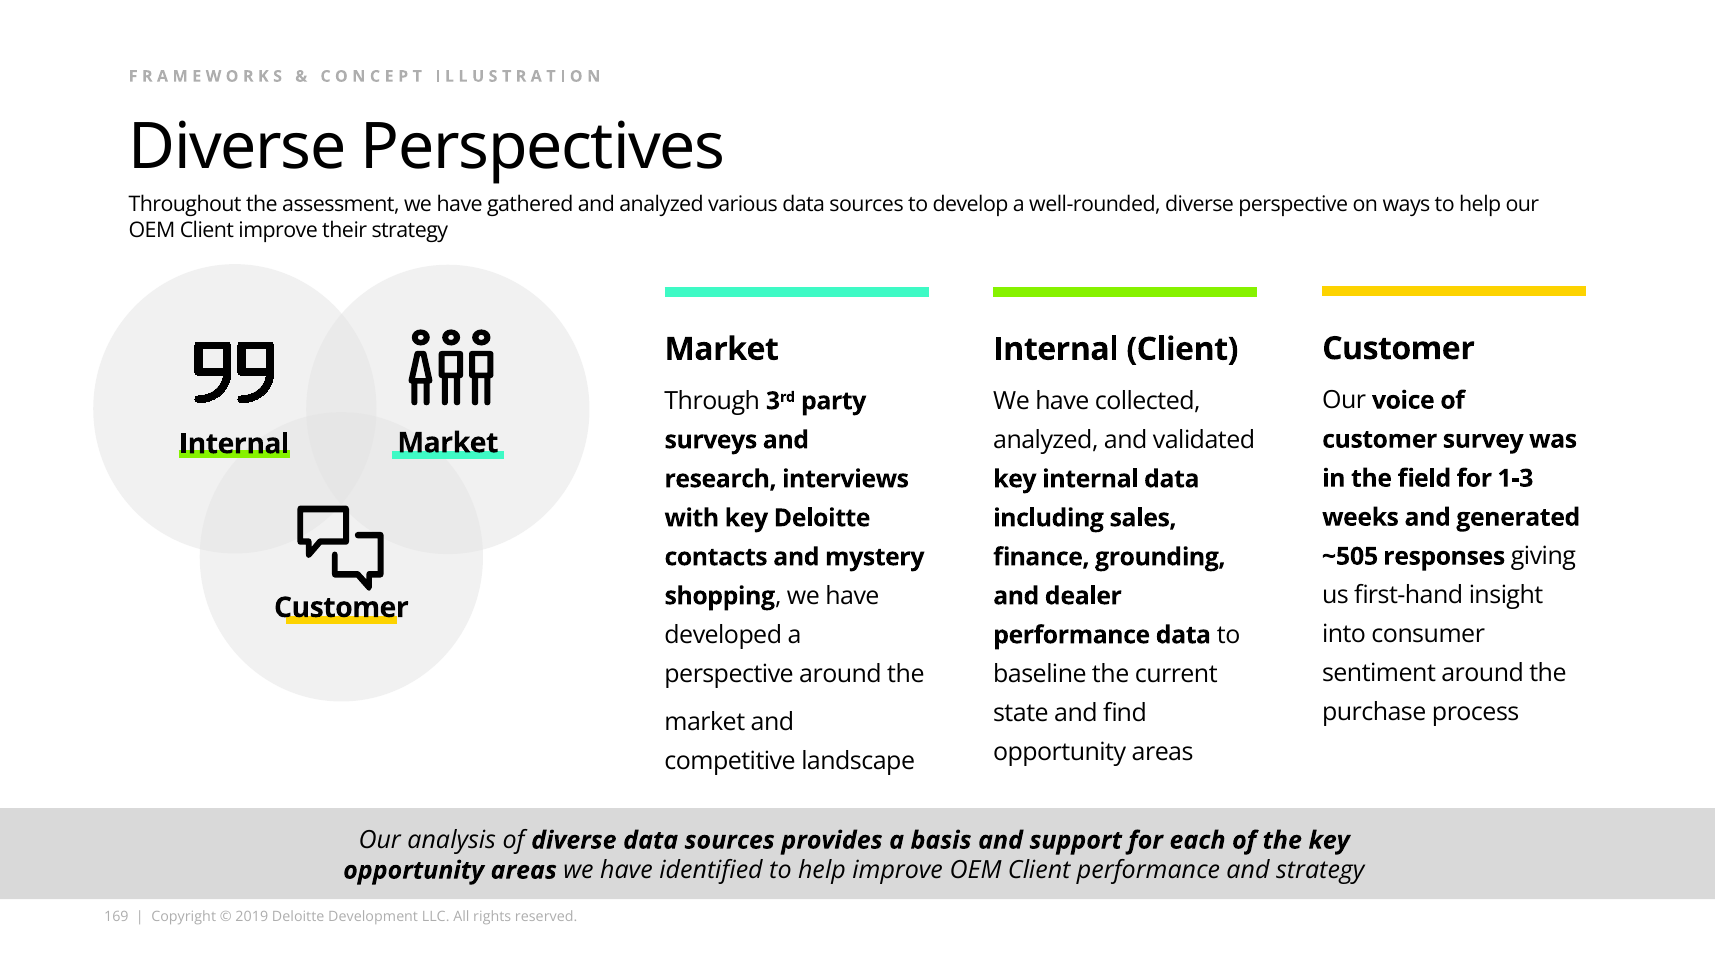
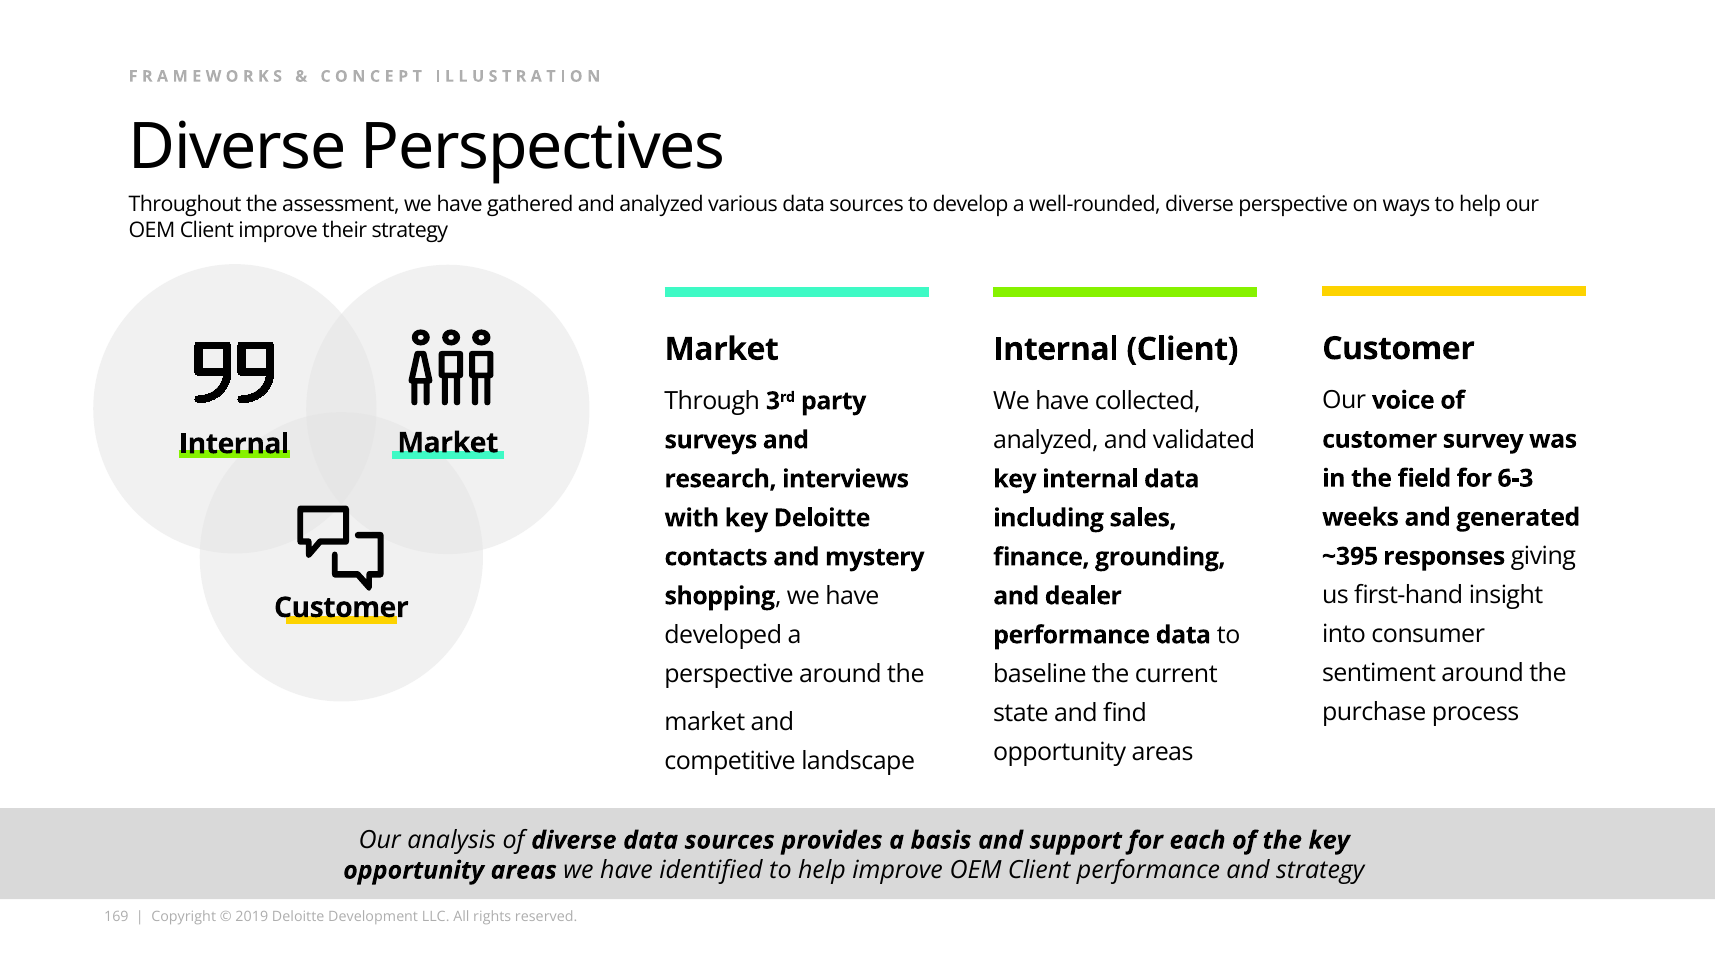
1-3: 1-3 -> 6-3 (1515, 478)
~505: ~505 -> ~395 (1350, 556)
